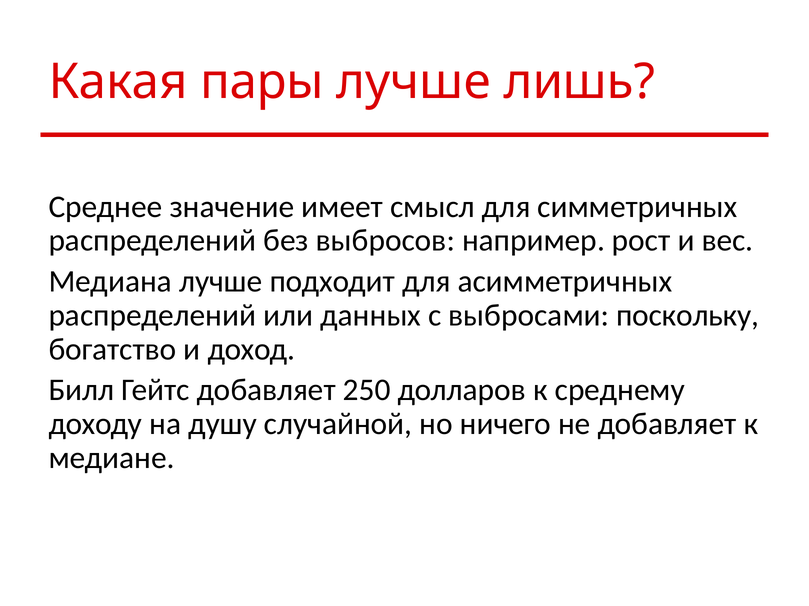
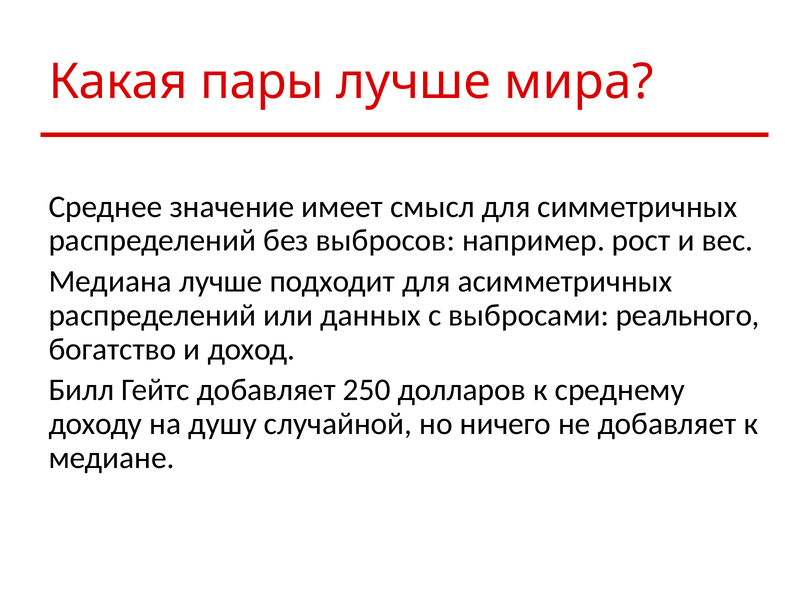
лишь: лишь -> мира (579, 82)
поскольку: поскольку -> реального (688, 316)
